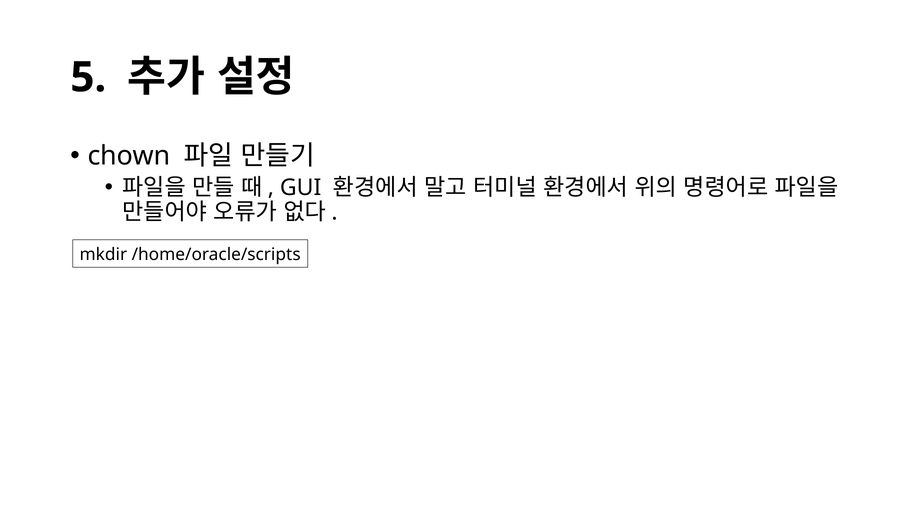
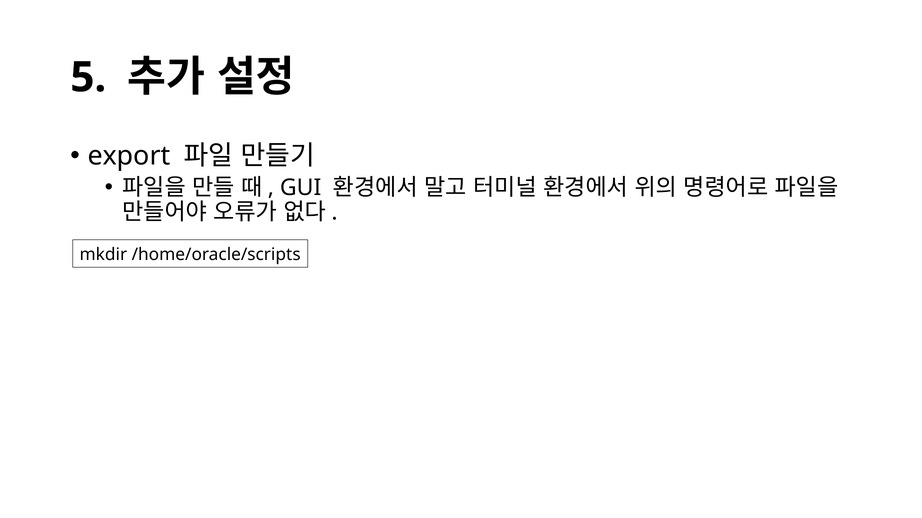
chown: chown -> export (129, 156)
